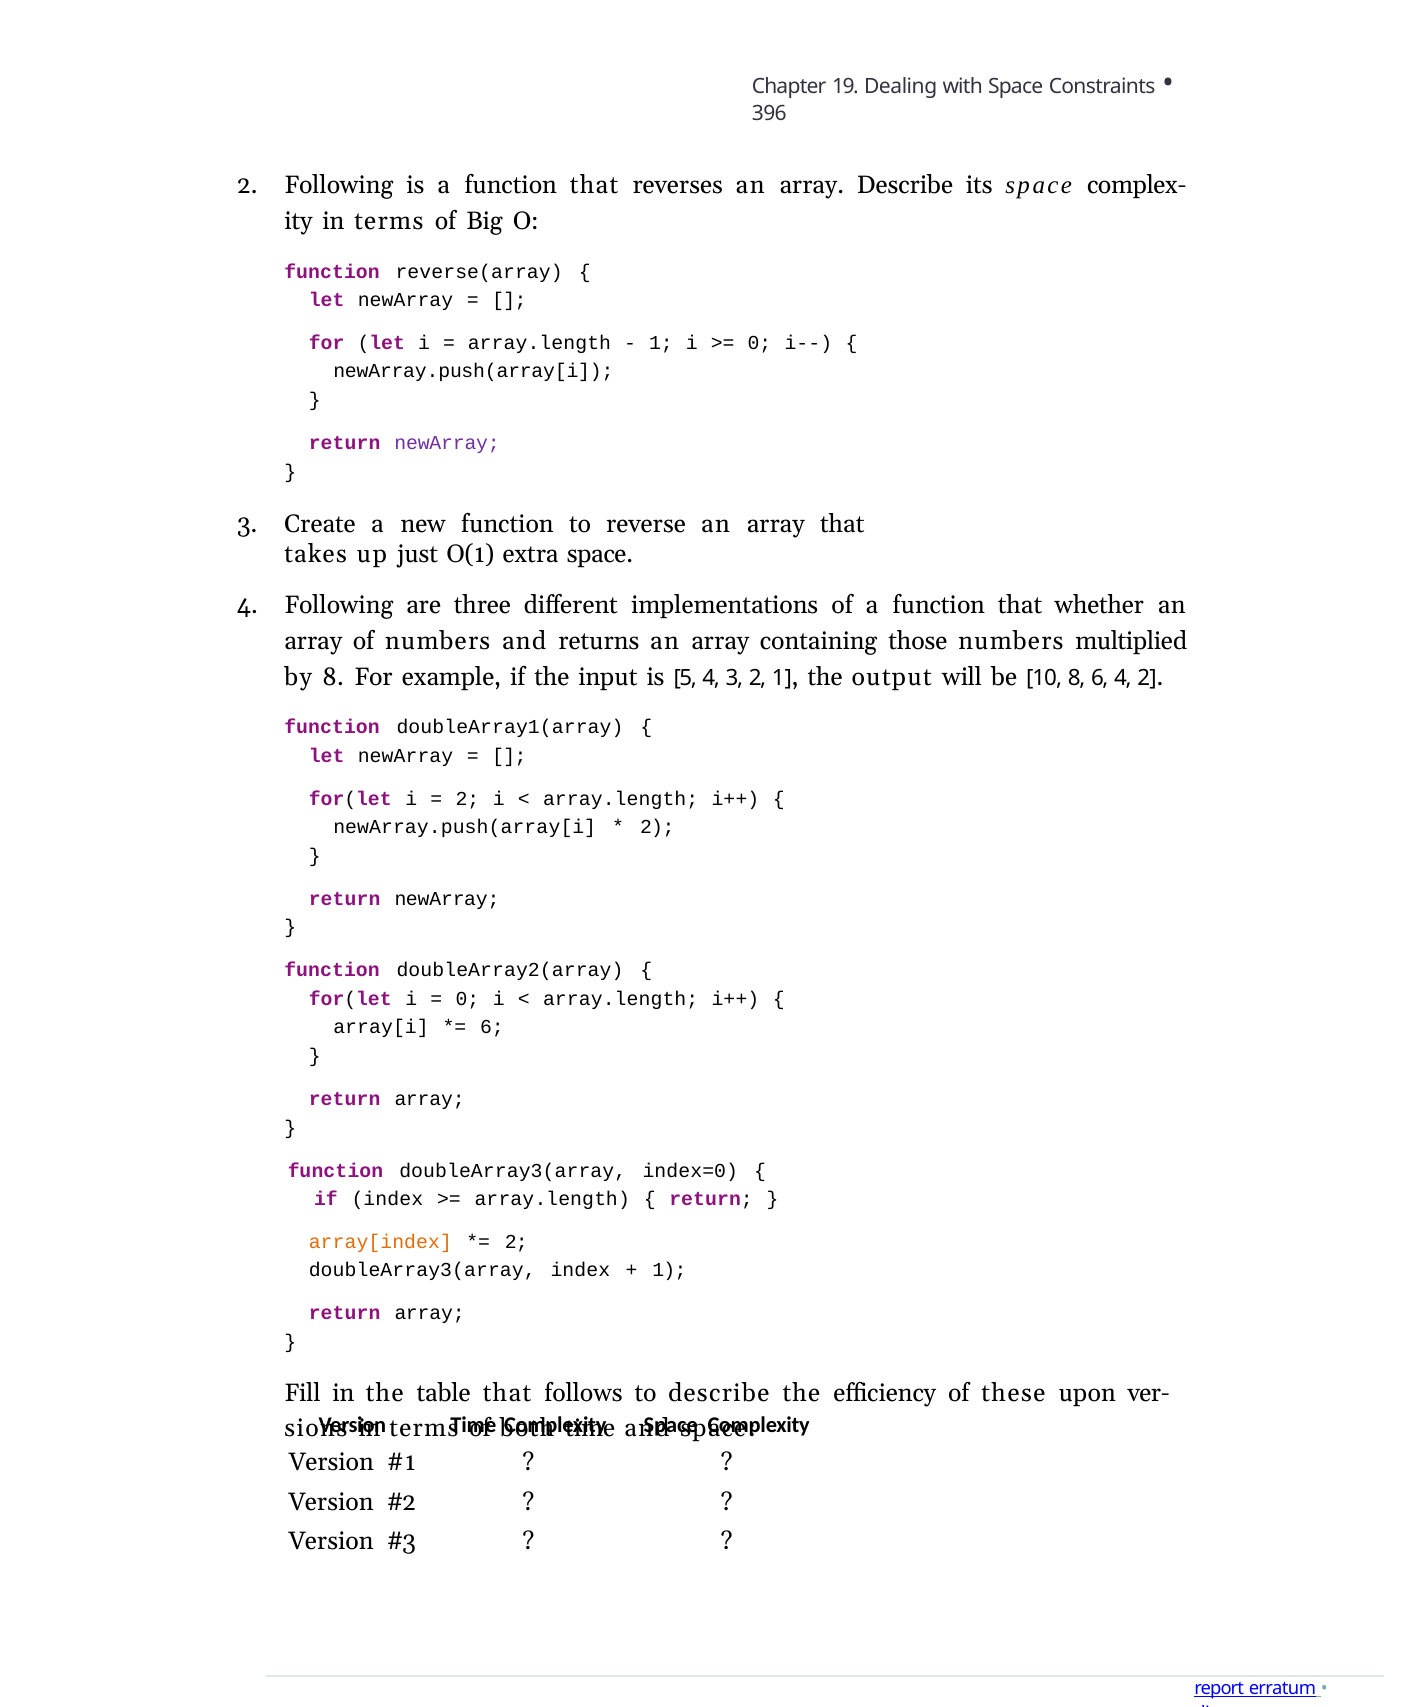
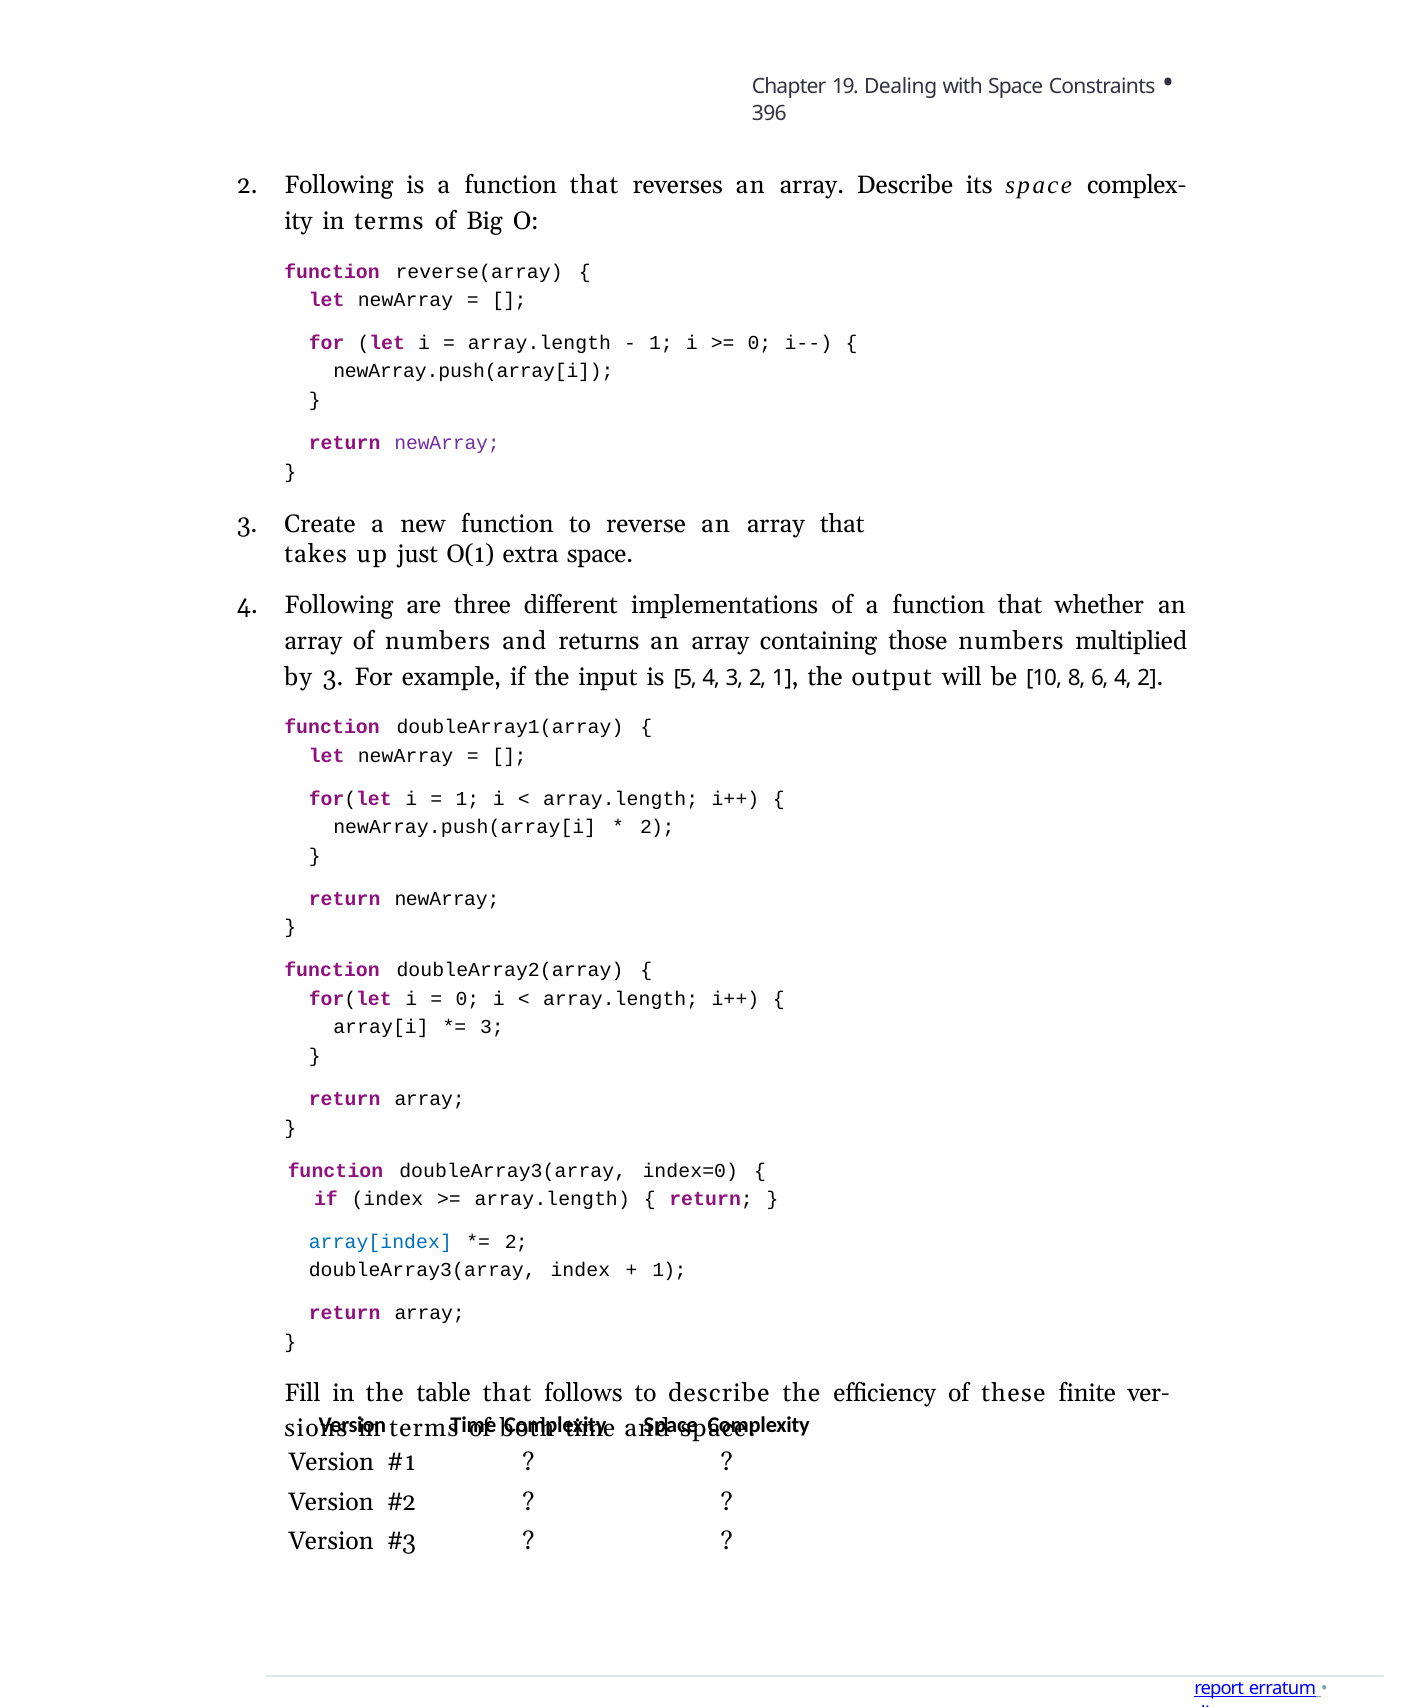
by 8: 8 -> 3 (333, 677)
2: 2 -> 1 (467, 798)
6: 6 -> 3 (492, 1027)
array[index colour: orange -> blue (380, 1242)
upon: upon -> finite (1087, 1393)
